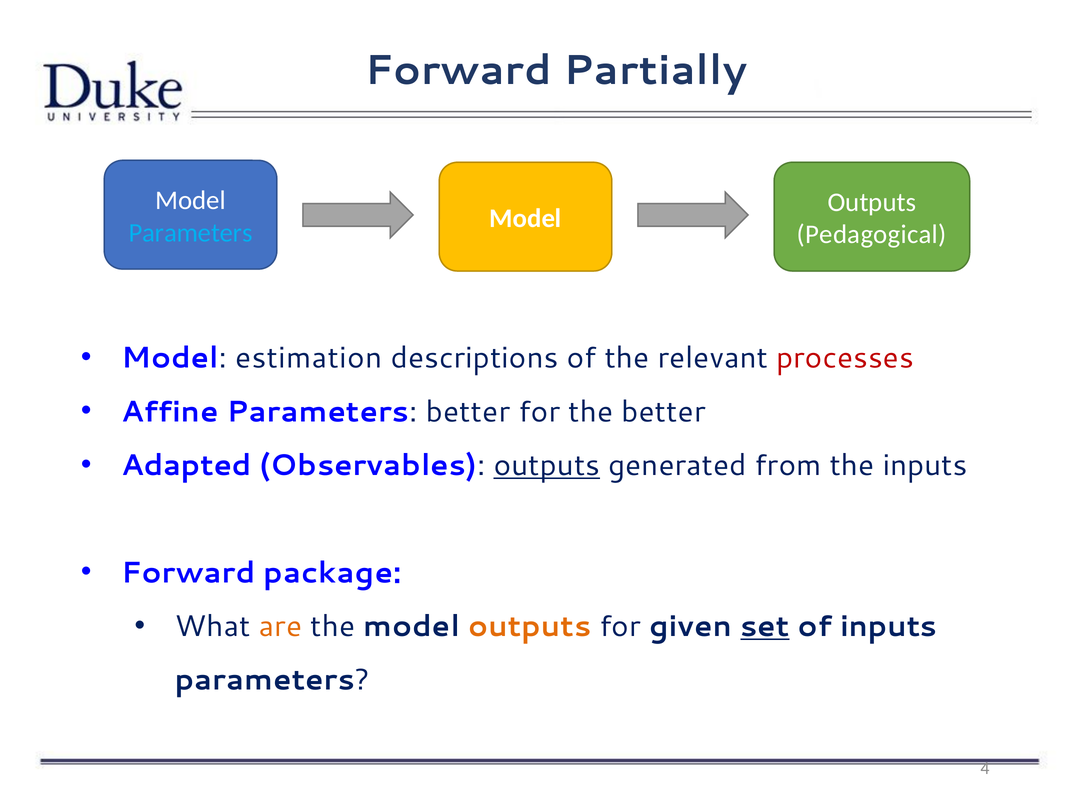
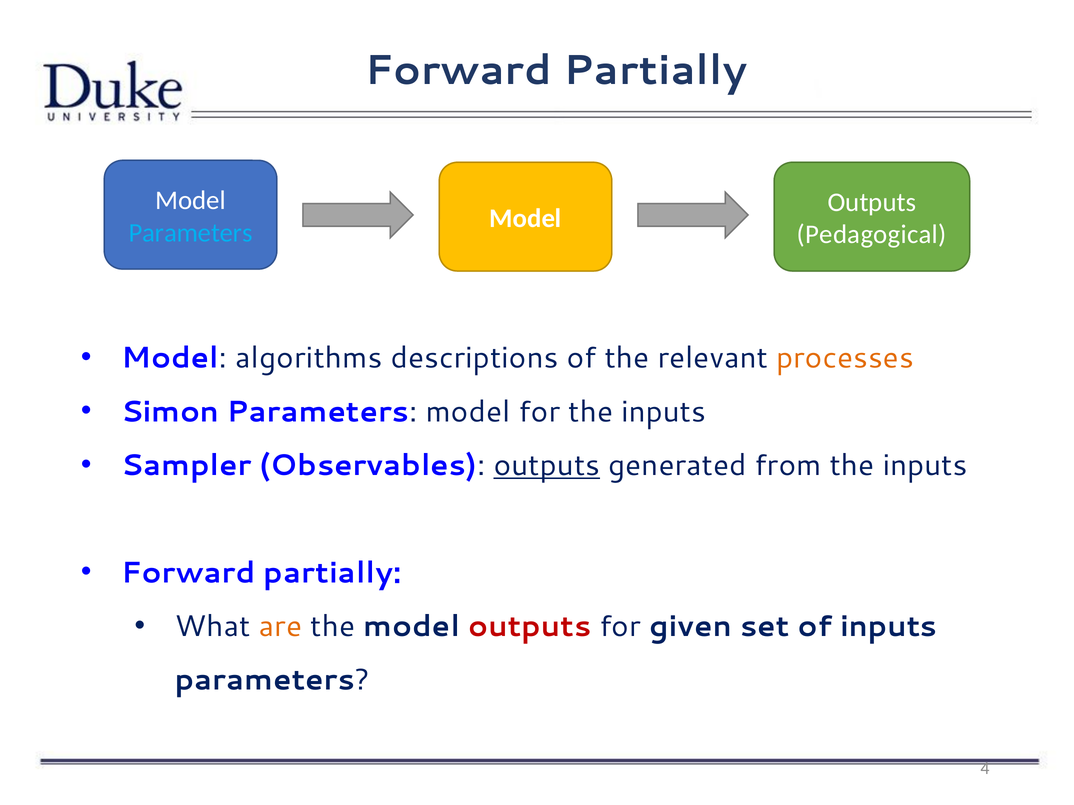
estimation: estimation -> algorithms (309, 358)
processes colour: red -> orange (845, 358)
Affine: Affine -> Simon (170, 412)
better: better -> model (468, 412)
for the better: better -> inputs (664, 412)
Adapted: Adapted -> Sampler (186, 466)
package: package -> partially (332, 573)
outputs colour: orange -> red (530, 627)
set underline: present -> none (765, 627)
